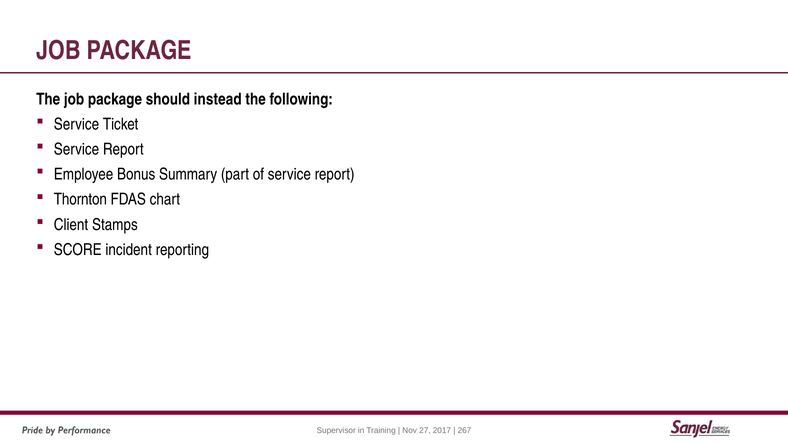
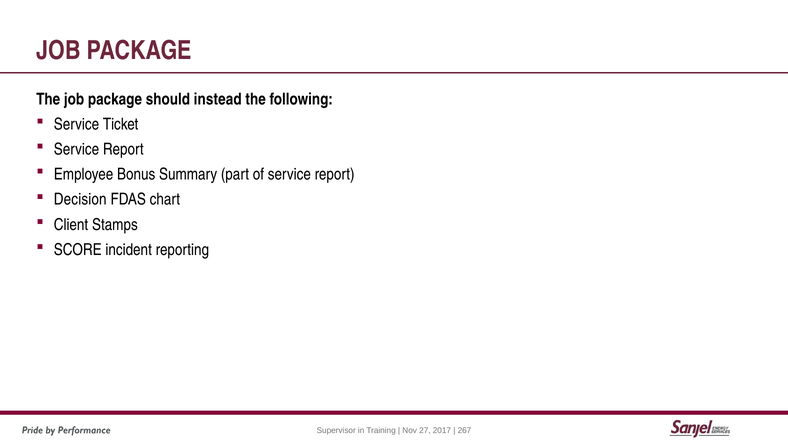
Thornton: Thornton -> Decision (80, 200)
